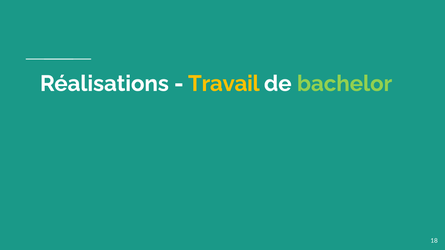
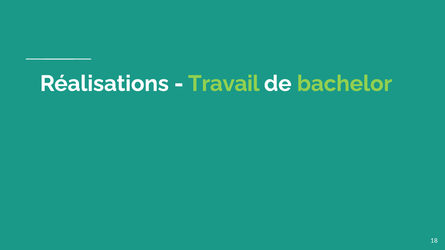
Travail colour: yellow -> light green (224, 84)
